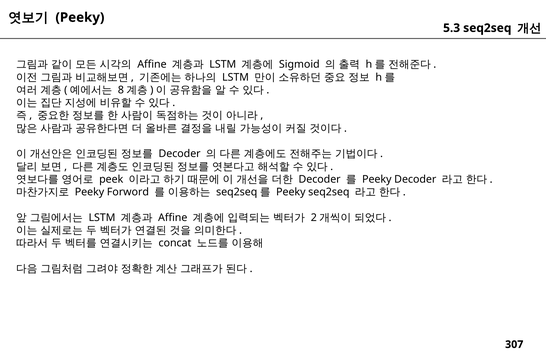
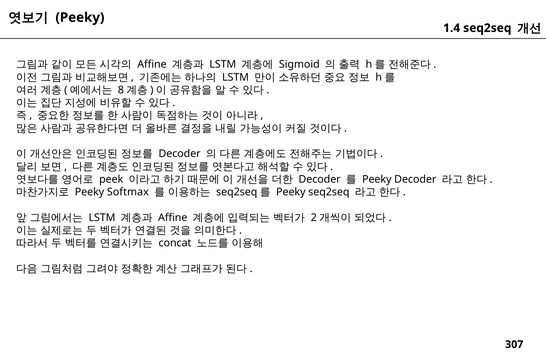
5.3: 5.3 -> 1.4 (452, 28)
Forword: Forword -> Softmax (128, 192)
